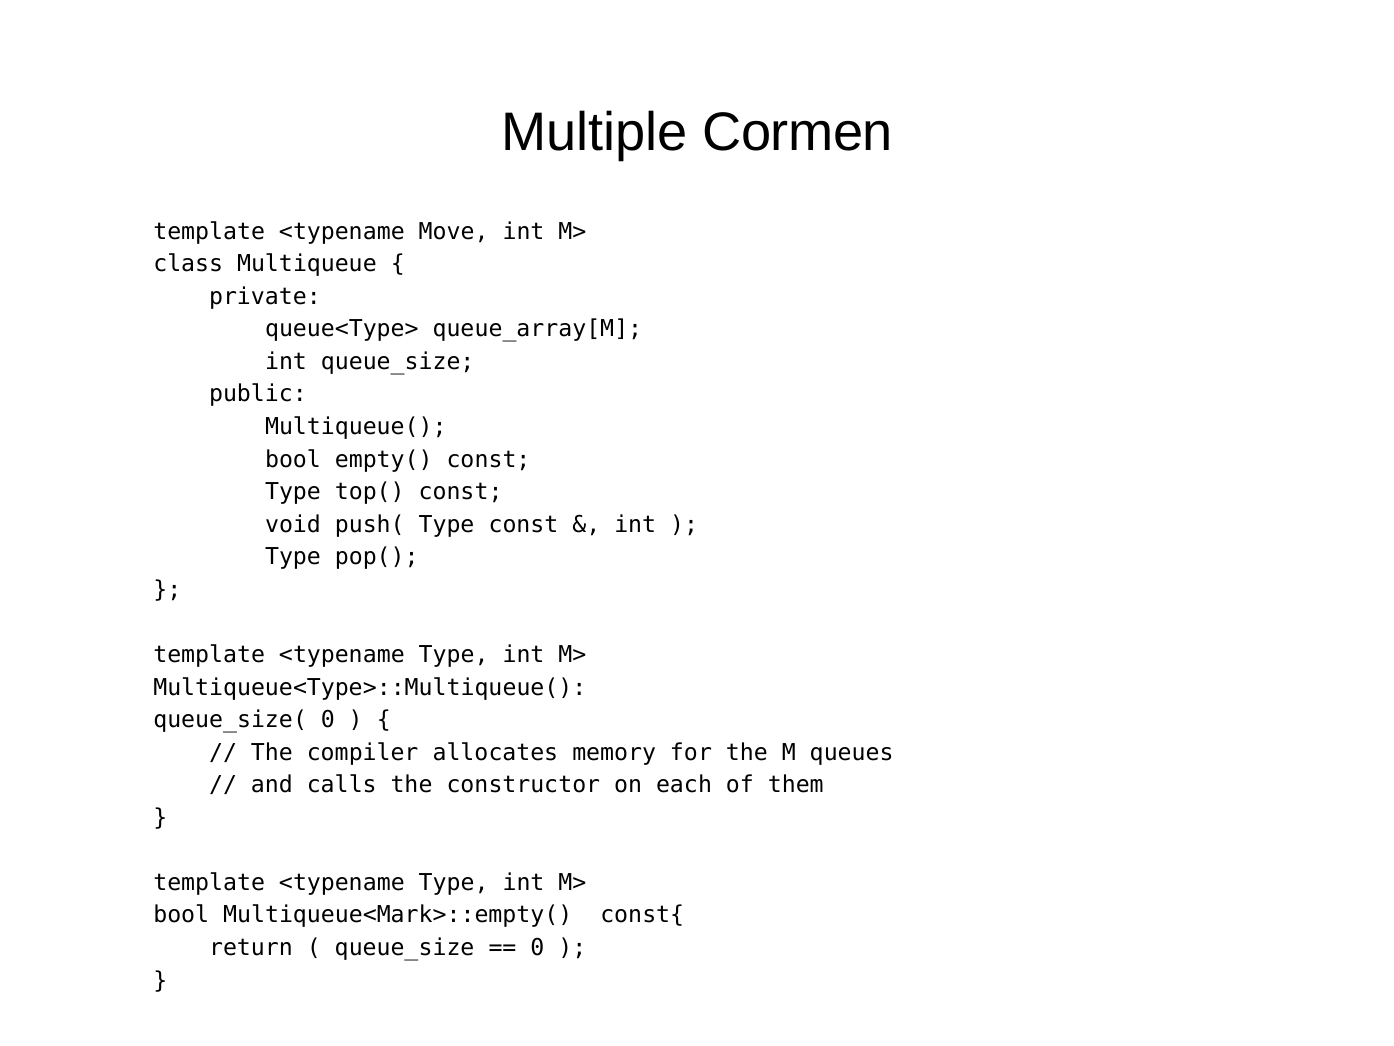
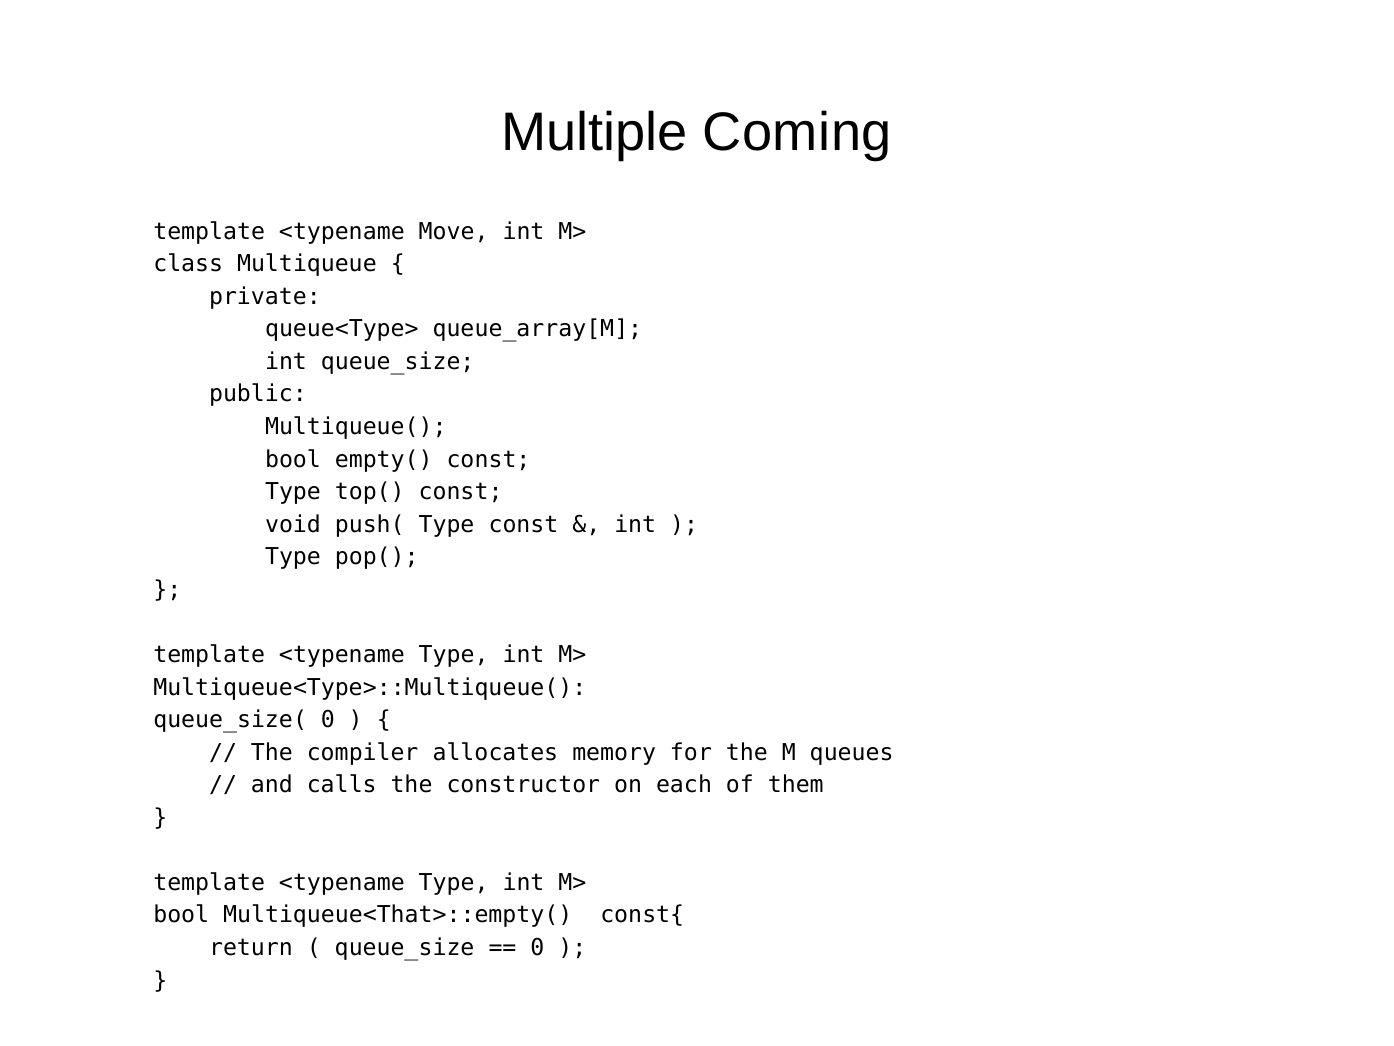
Cormen: Cormen -> Coming (797, 133)
Multiqueue<Mark>::empty(: Multiqueue<Mark>::empty( -> Multiqueue<That>::empty( (398, 915)
